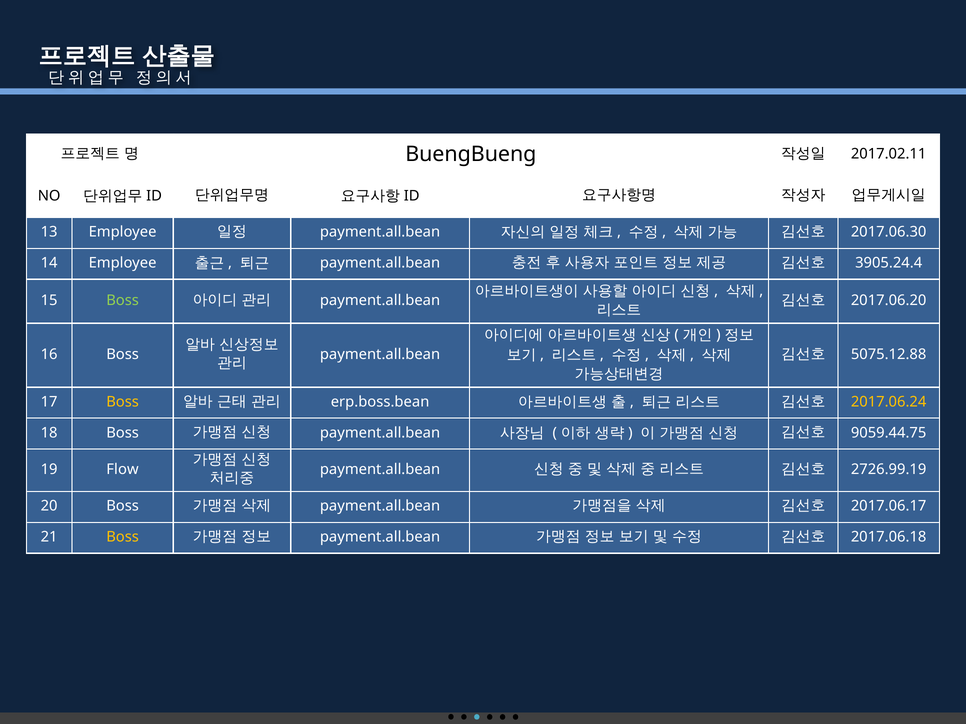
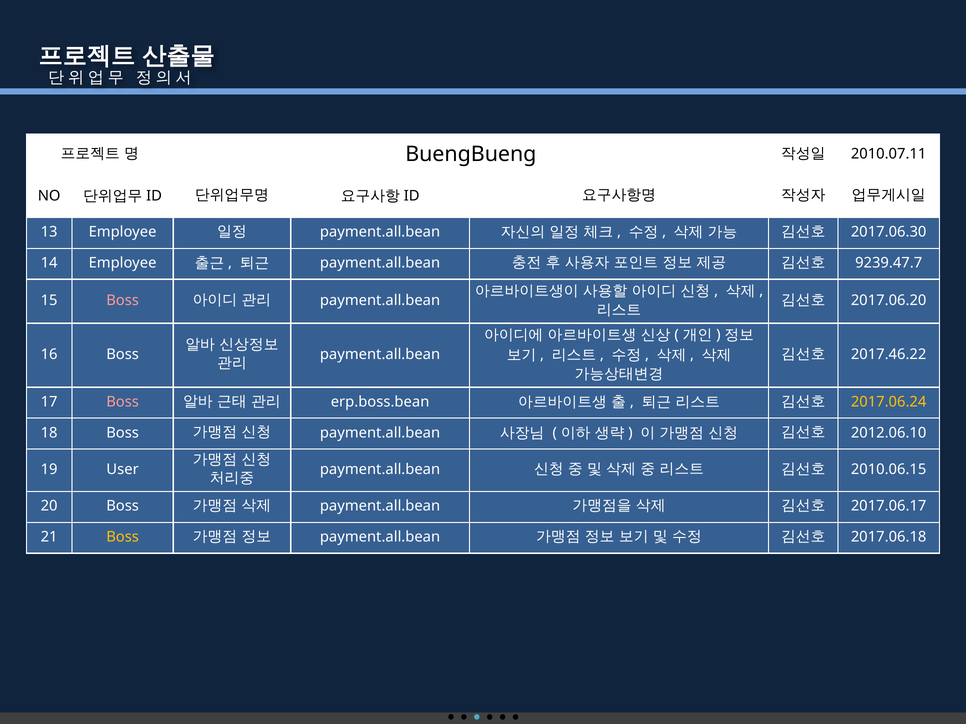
2017.02.11: 2017.02.11 -> 2010.07.11 (889, 154)
3905.24.4: 3905.24.4 -> 9239.47.7 (889, 263)
Boss colour: light green -> pink (123, 301)
5075.12.88: 5075.12.88 -> 2017.46.22 (889, 355)
Boss colour: yellow -> pink (123, 402)
9059.44.75: 9059.44.75 -> 2012.06.10 (889, 433)
Flow: Flow -> User (123, 470)
2726.99.19: 2726.99.19 -> 2010.06.15 (889, 470)
